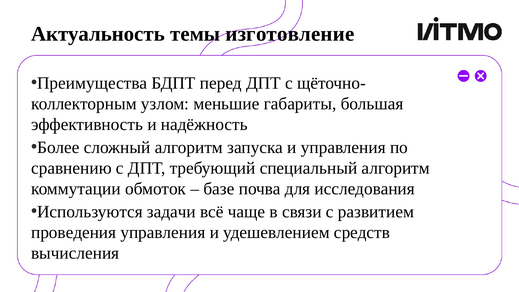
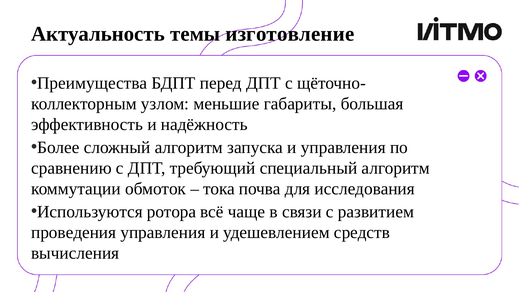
базе: базе -> тока (219, 189)
задачи: задачи -> ротора (172, 212)
